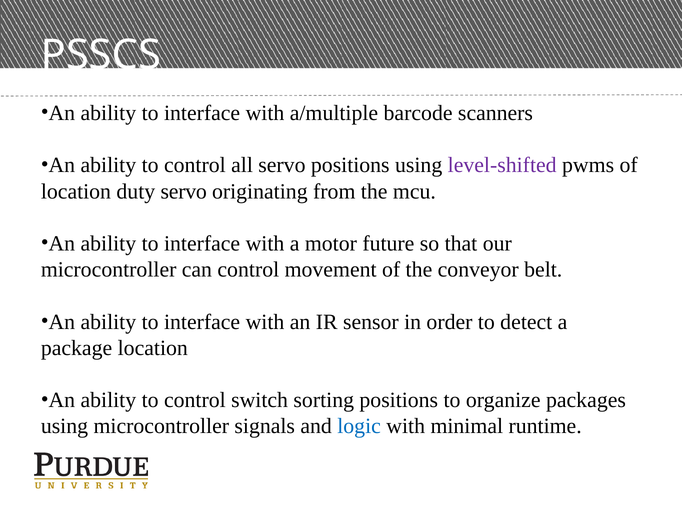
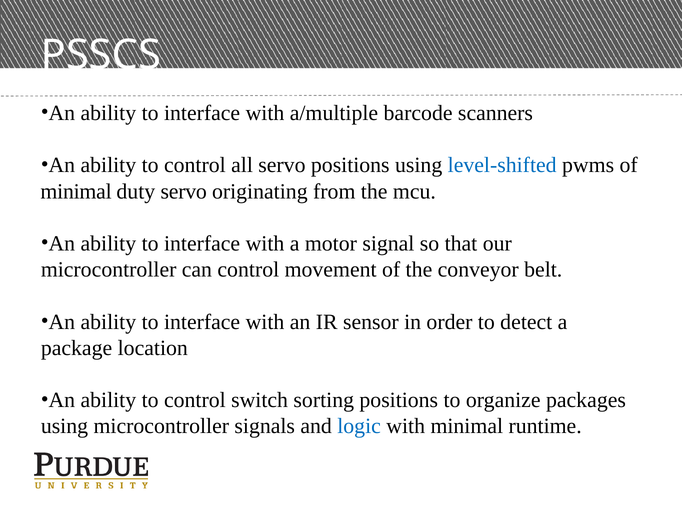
level-shifted colour: purple -> blue (502, 165)
location: location -> minimal (76, 192)
future: future -> signal (388, 244)
